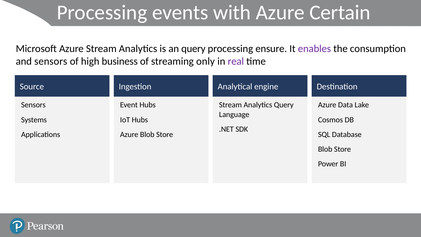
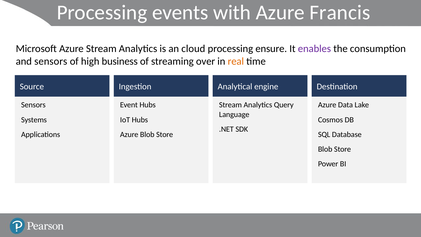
Certain: Certain -> Francis (340, 13)
an query: query -> cloud (193, 49)
only: only -> over (206, 61)
real colour: purple -> orange (236, 61)
